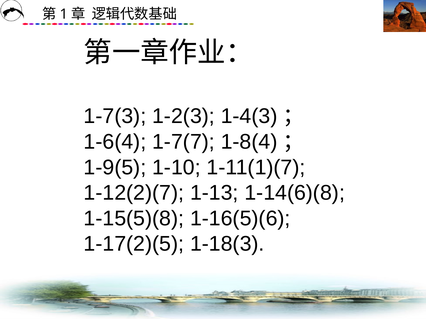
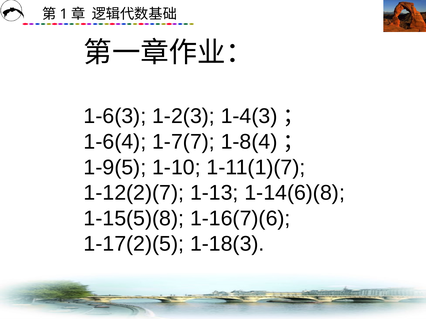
1-7(3: 1-7(3 -> 1-6(3 (115, 116)
1-16(5)(6: 1-16(5)(6 -> 1-16(7)(6 (240, 219)
